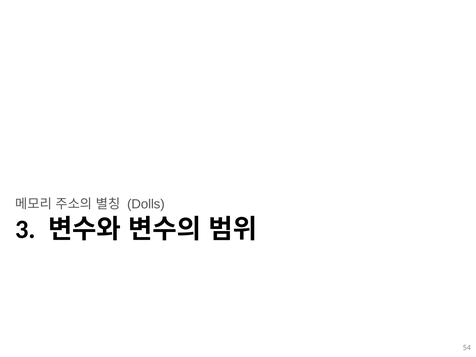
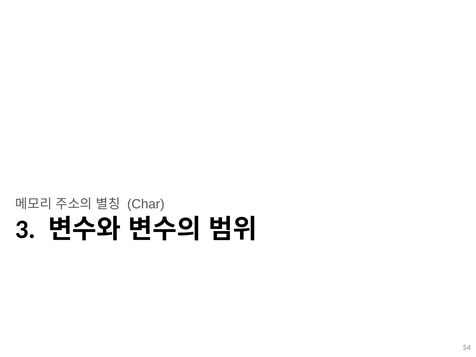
Dolls: Dolls -> Char (146, 204)
